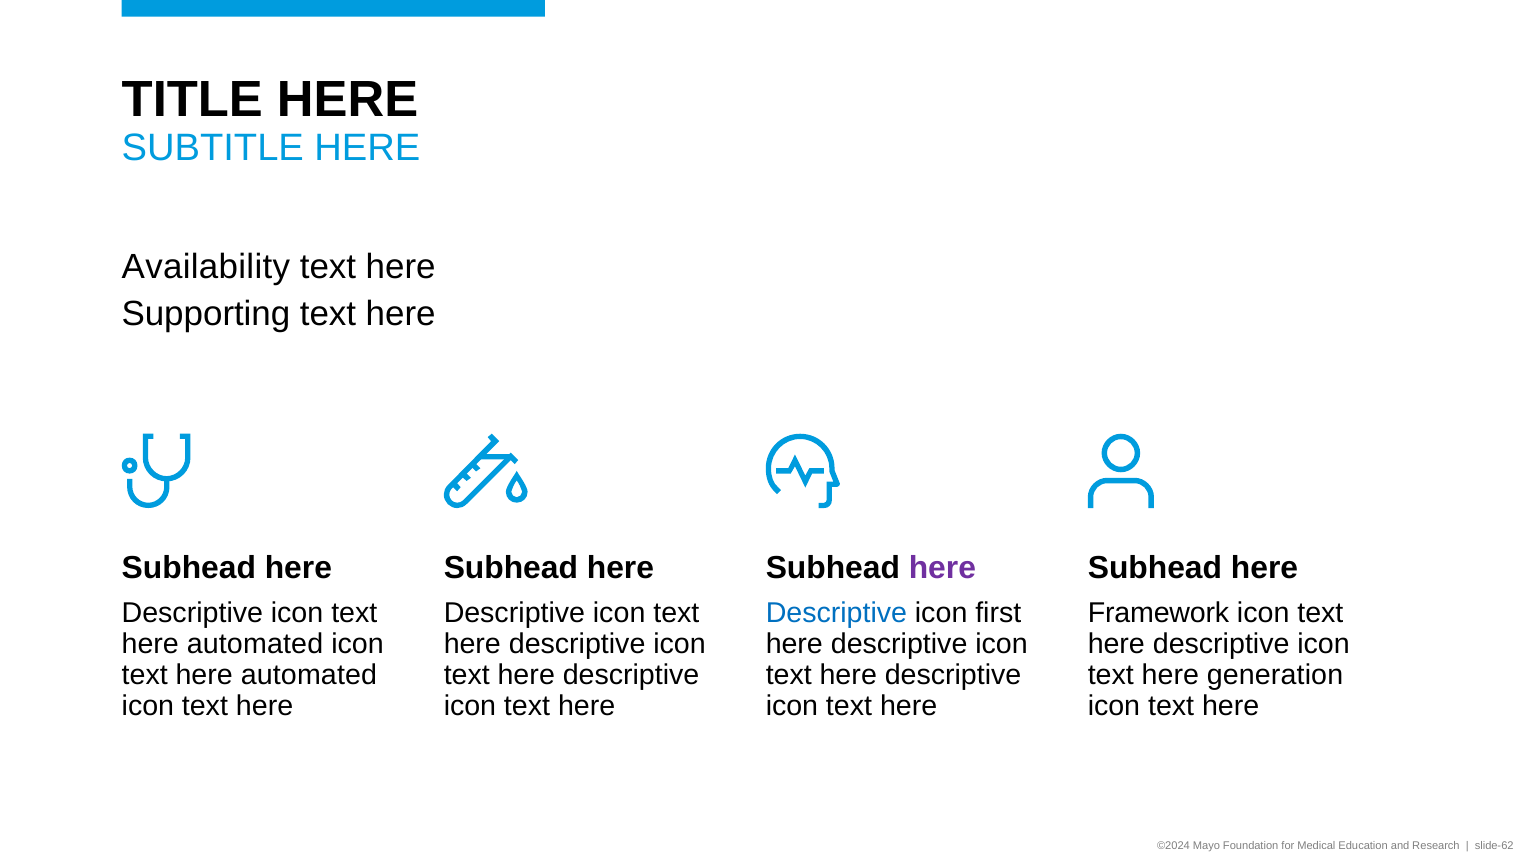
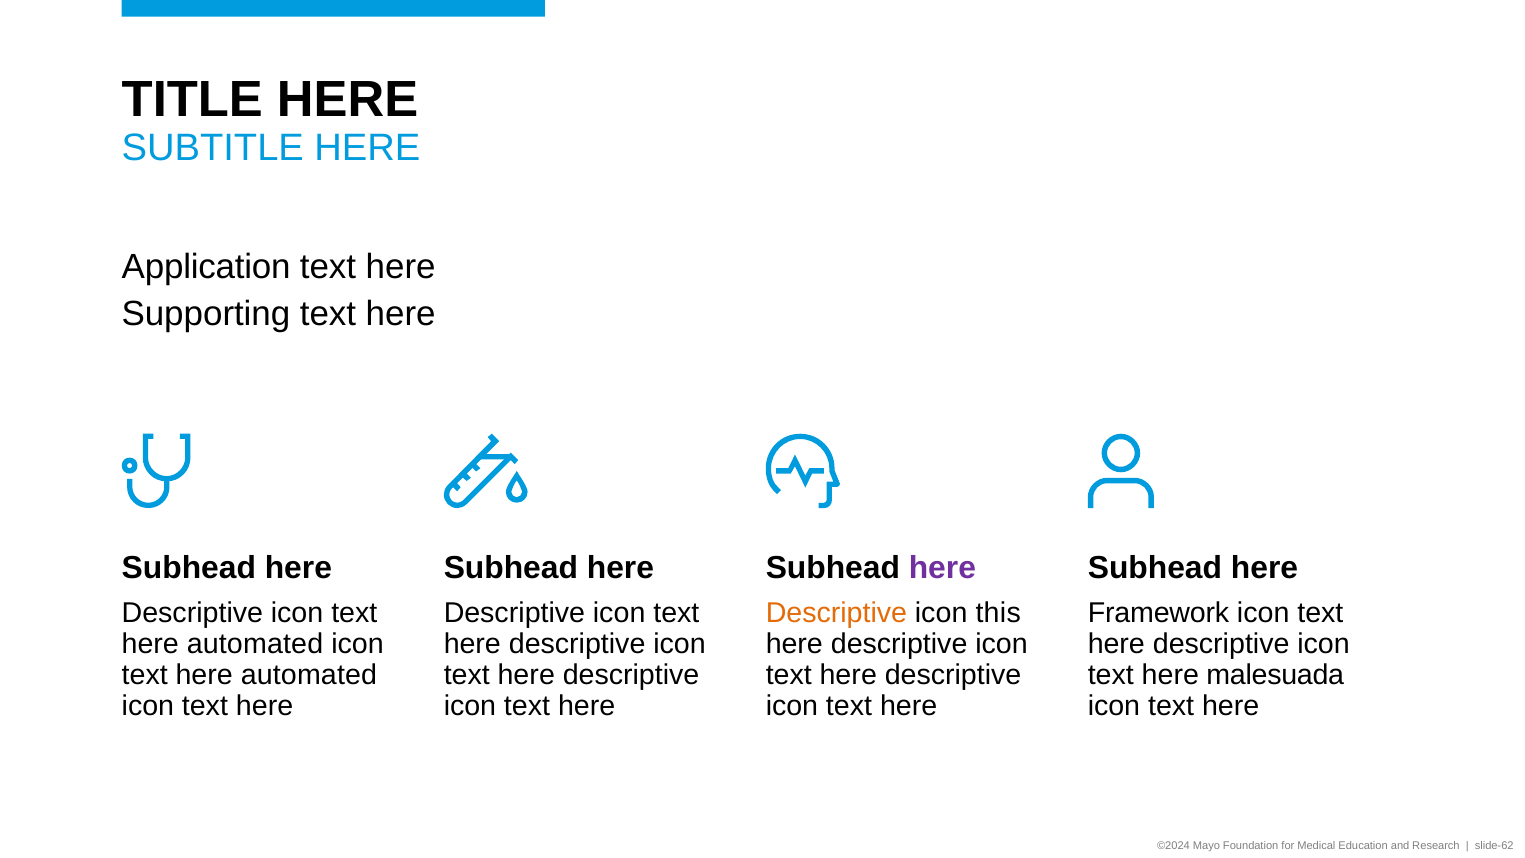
Availability: Availability -> Application (206, 267)
Descriptive colour: blue -> orange (836, 614)
first: first -> this (998, 614)
generation: generation -> malesuada (1275, 675)
